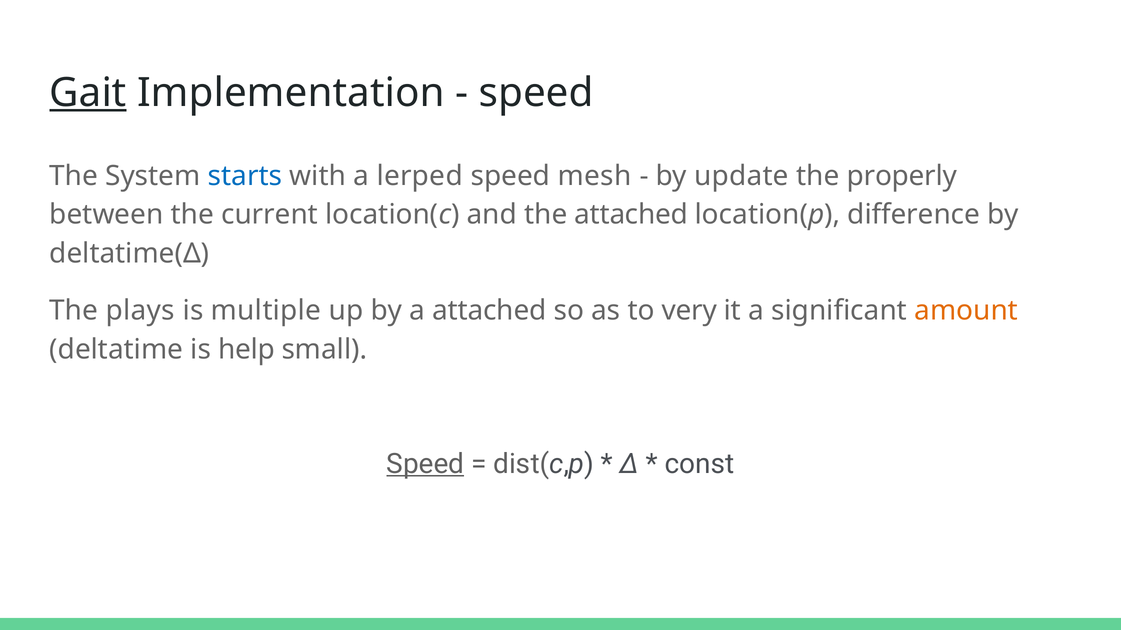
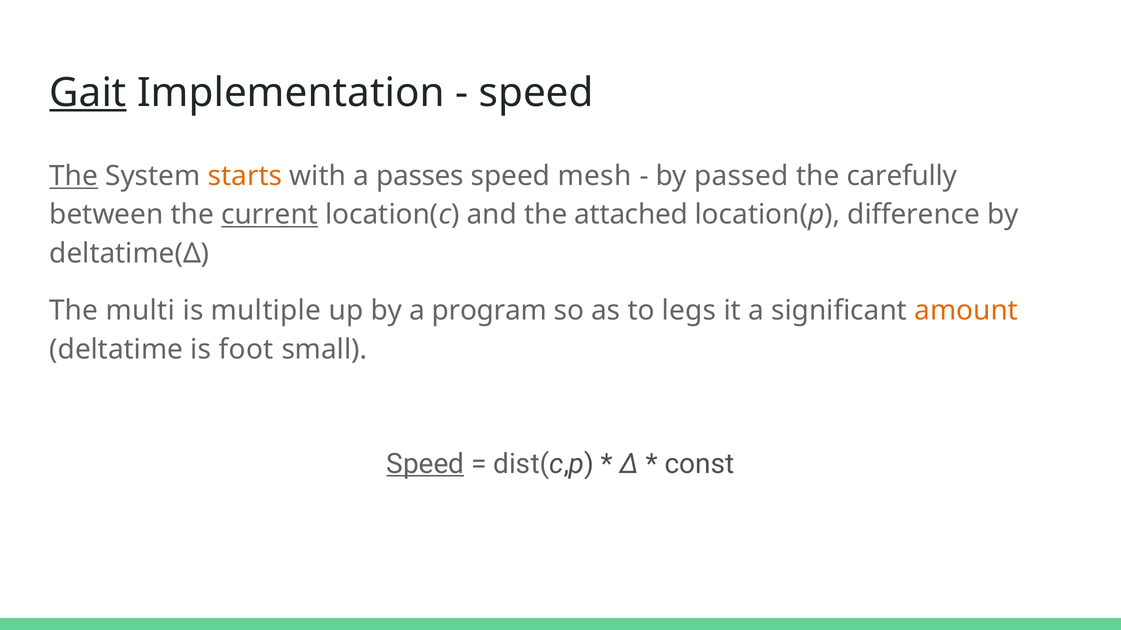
The underline: none -> present (74, 176)
starts colour: blue -> orange (245, 176)
lerped: lerped -> passes (420, 176)
update: update -> passed (741, 176)
properly: properly -> carefully (902, 176)
current underline: none -> present (270, 215)
plays: plays -> multi (140, 311)
a attached: attached -> program (489, 311)
very: very -> legs (689, 311)
help: help -> foot (246, 350)
